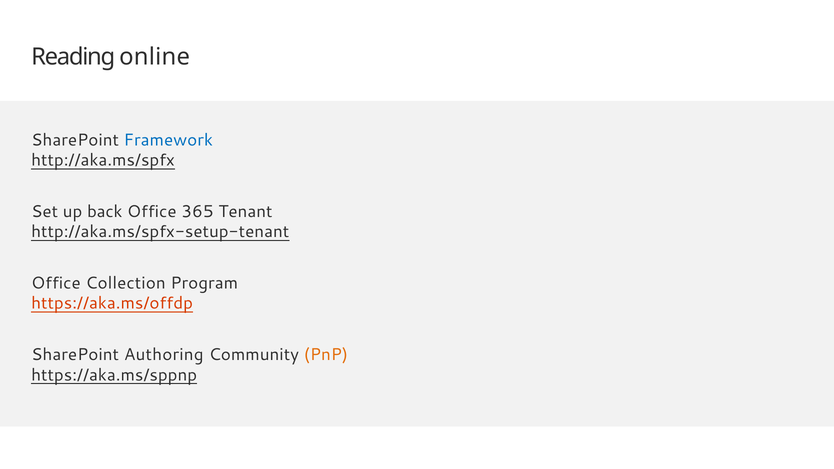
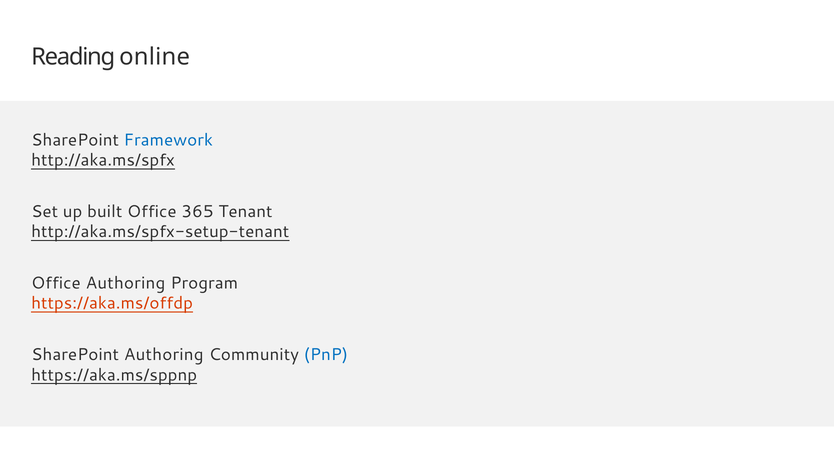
back: back -> built (105, 212)
Office Collection: Collection -> Authoring (125, 283)
PnP colour: orange -> blue (326, 355)
